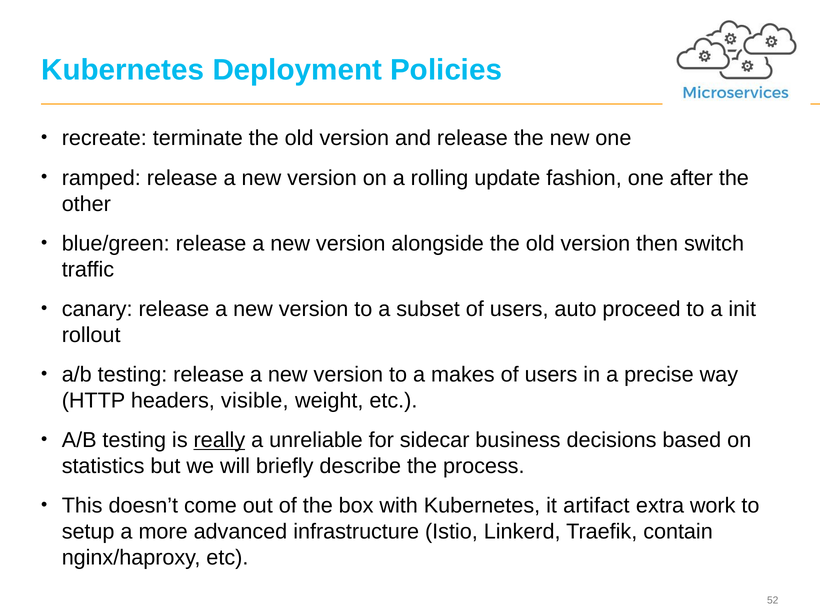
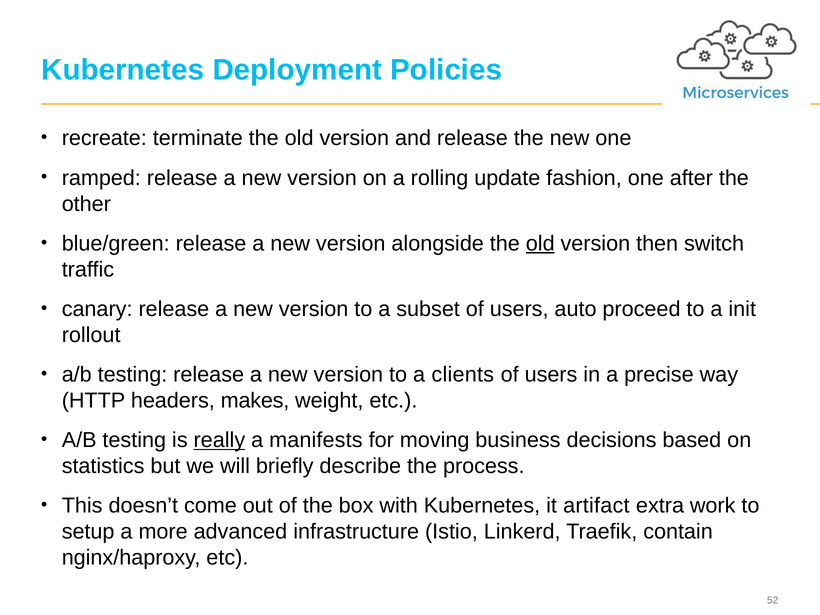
old underline: none -> present (540, 244)
makes: makes -> clients (463, 375)
visible: visible -> makes (255, 401)
unreliable: unreliable -> manifests (316, 440)
sidecar: sidecar -> moving (435, 440)
